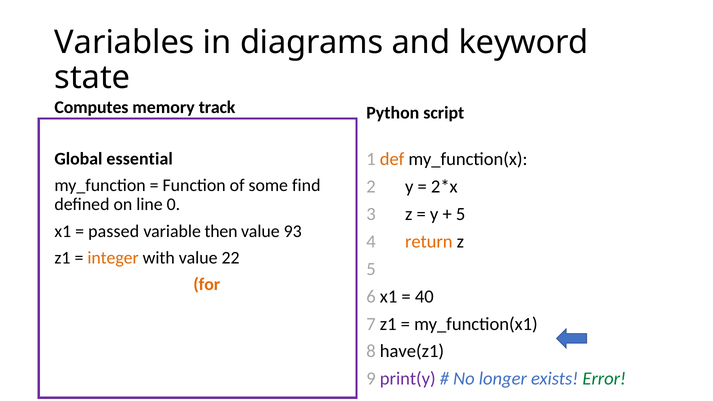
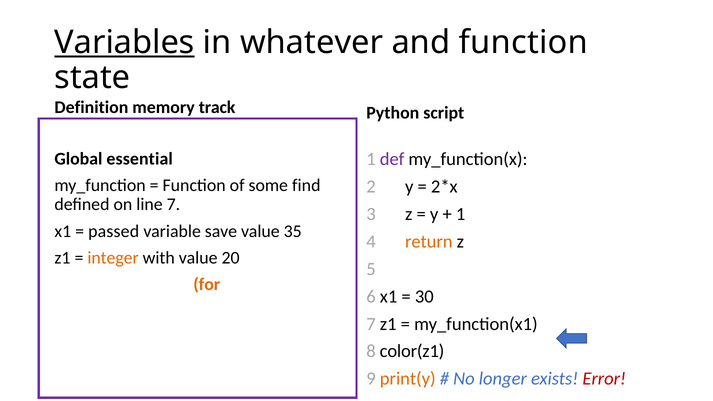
Variables underline: none -> present (125, 42)
diagrams: diagrams -> whatever (312, 42)
and keyword: keyword -> function (523, 42)
Computes: Computes -> Definition (91, 107)
def colour: orange -> purple (392, 159)
line 0: 0 -> 7 (173, 205)
5: 5 -> 1 (461, 214)
then: then -> save (221, 231)
93: 93 -> 35 (293, 231)
22: 22 -> 20 (231, 258)
40: 40 -> 30 (424, 296)
have(z1: have(z1 -> color(z1 (412, 351)
print(y colour: purple -> orange (408, 379)
Error colour: green -> red (604, 379)
